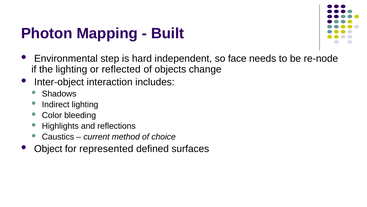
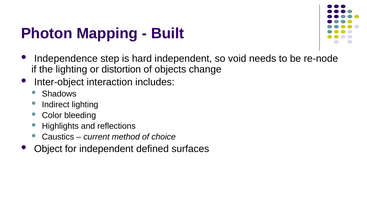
Environmental: Environmental -> Independence (66, 58)
face: face -> void (237, 58)
reflected: reflected -> distortion (121, 69)
for represented: represented -> independent (106, 148)
